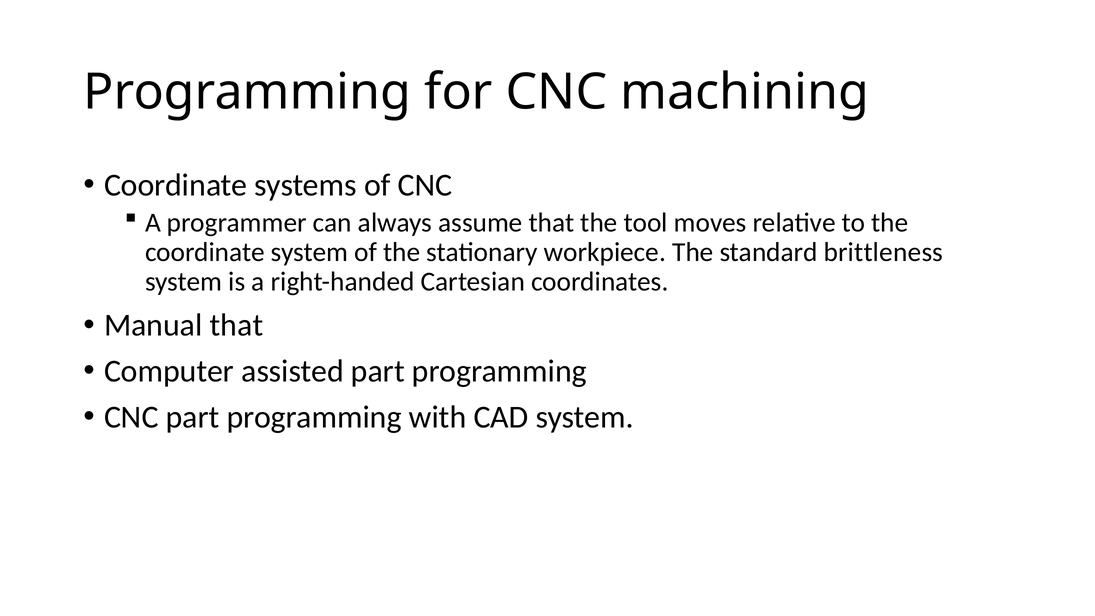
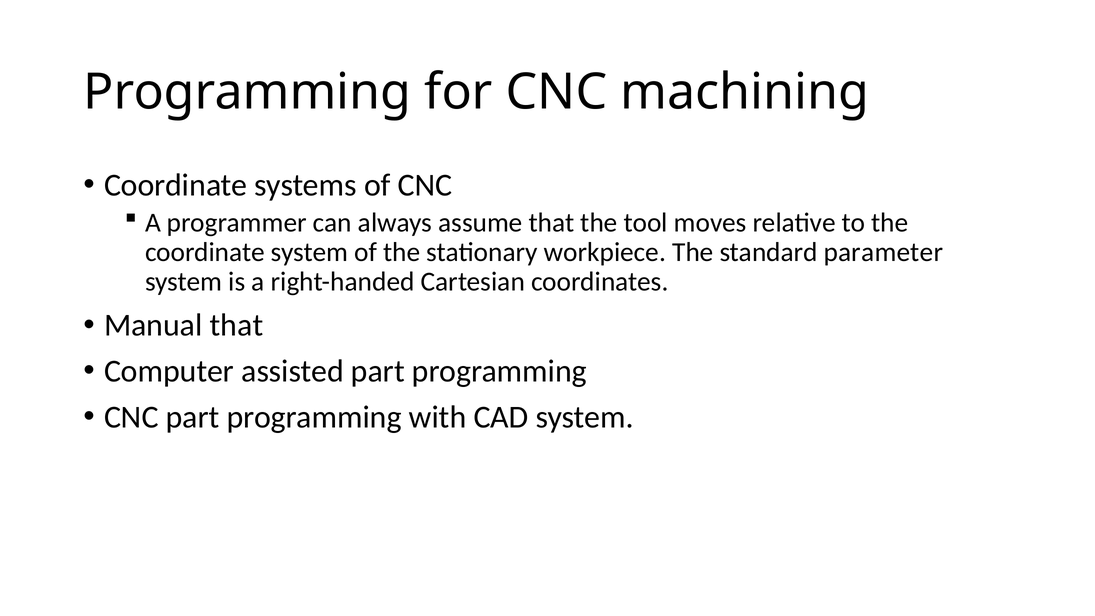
brittleness: brittleness -> parameter (883, 252)
